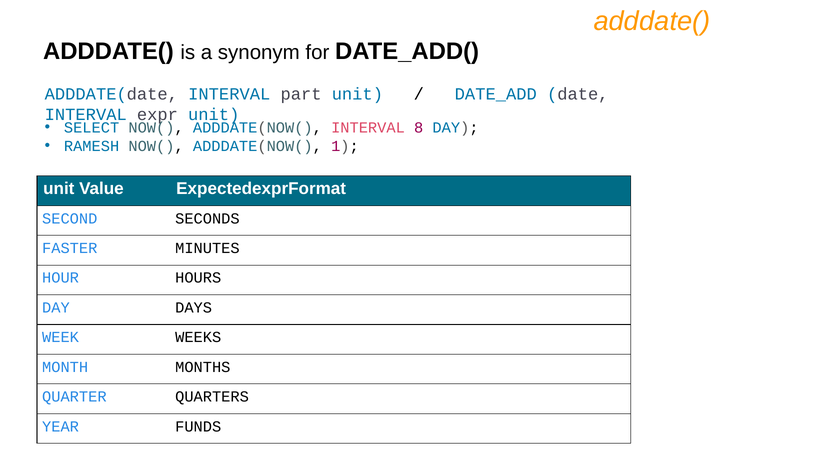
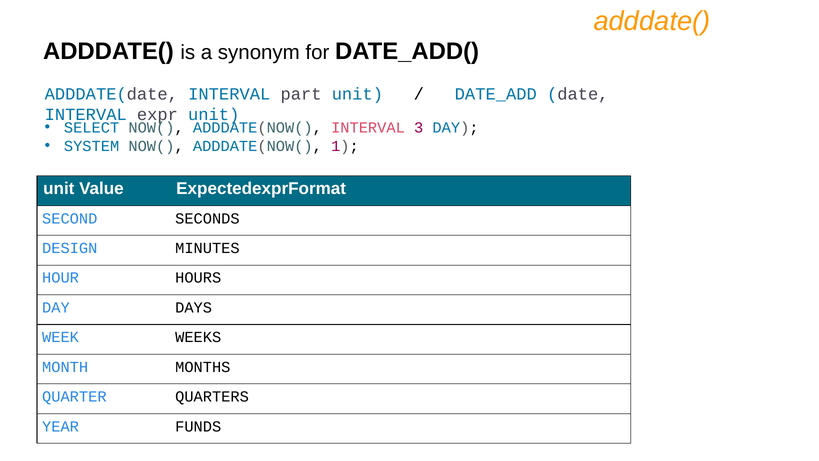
8: 8 -> 3 (419, 128)
RAMESH: RAMESH -> SYSTEM (92, 146)
FASTER: FASTER -> DESIGN (70, 248)
